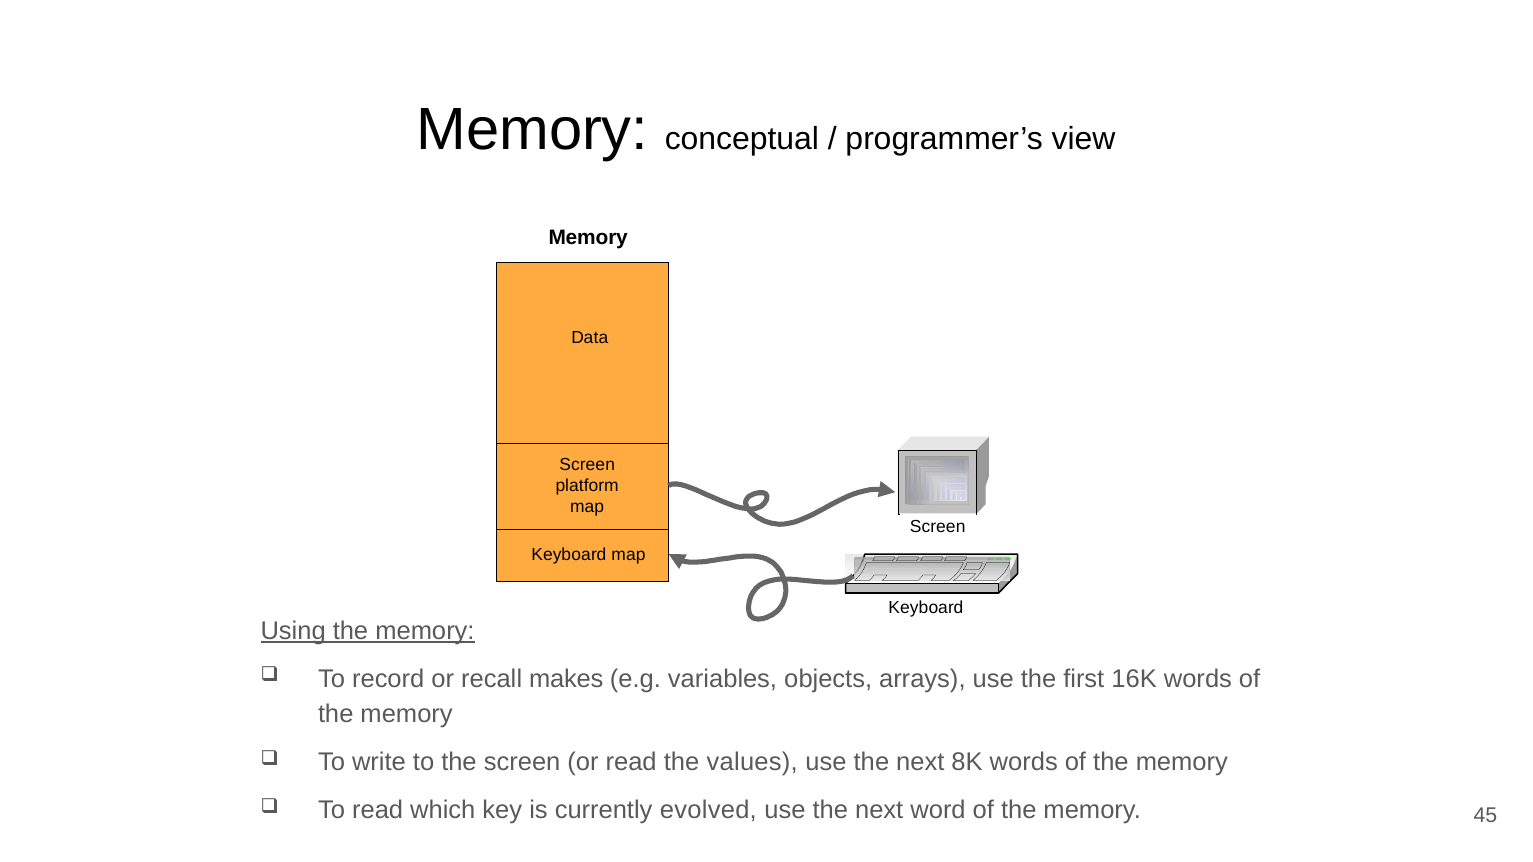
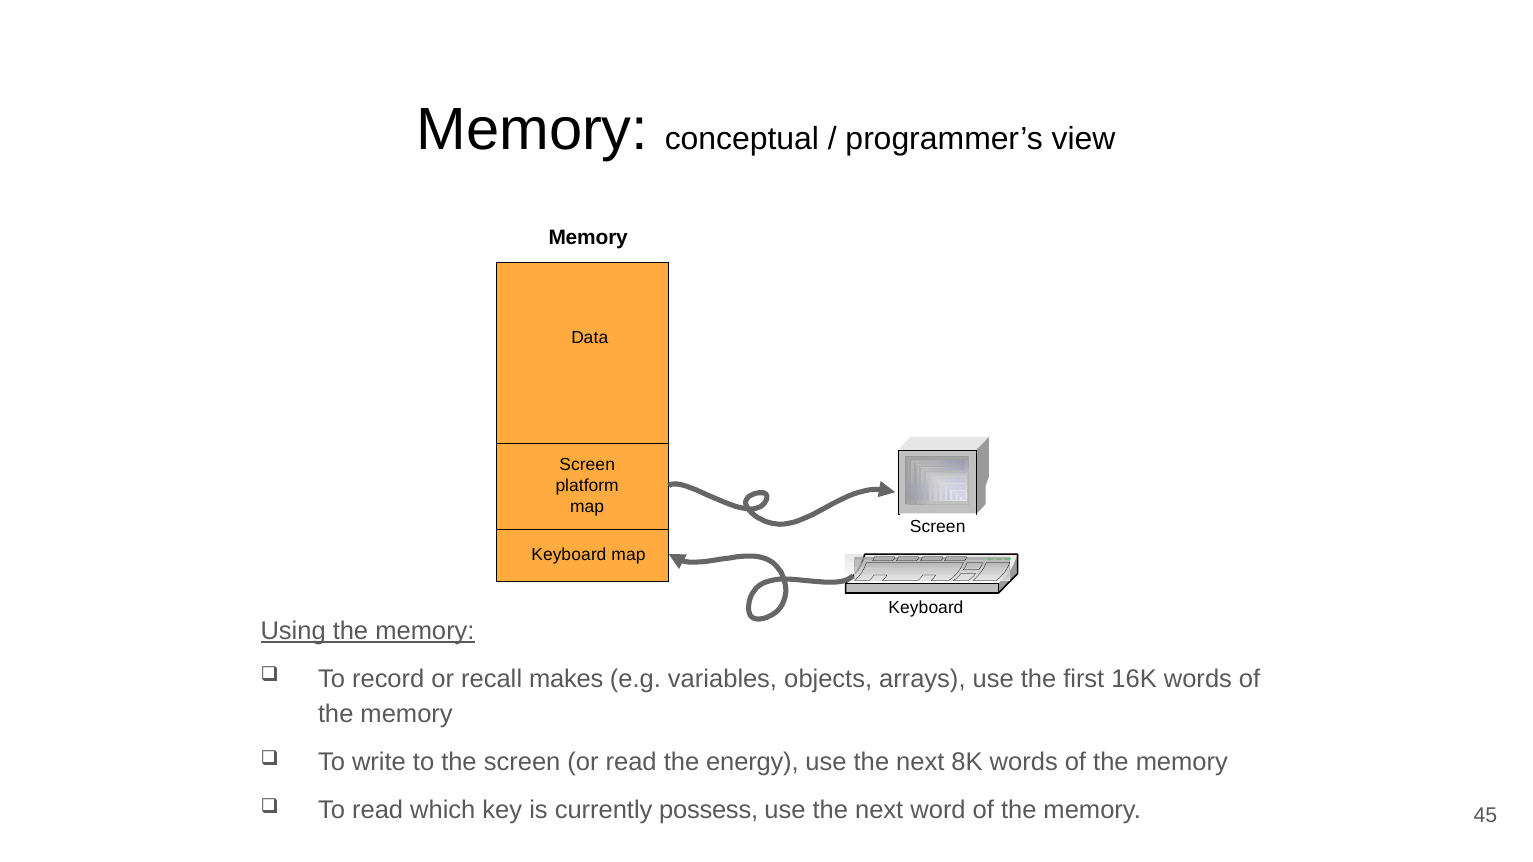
values: values -> energy (752, 762)
evolved: evolved -> possess (709, 810)
